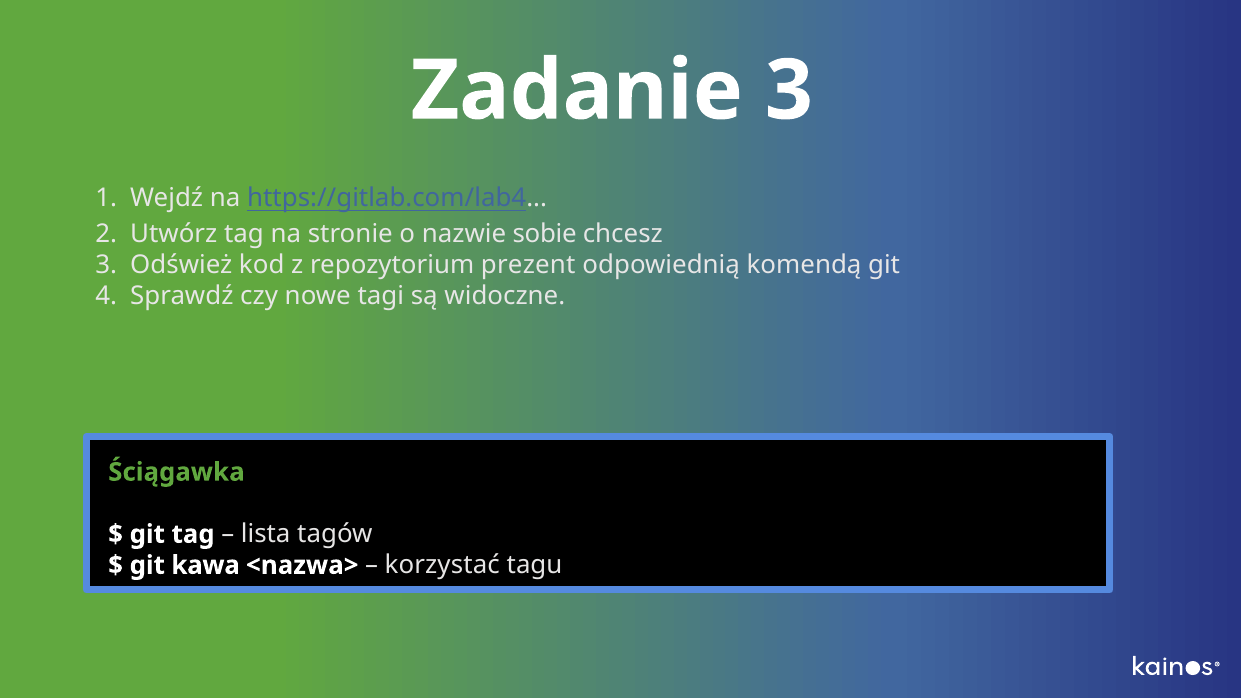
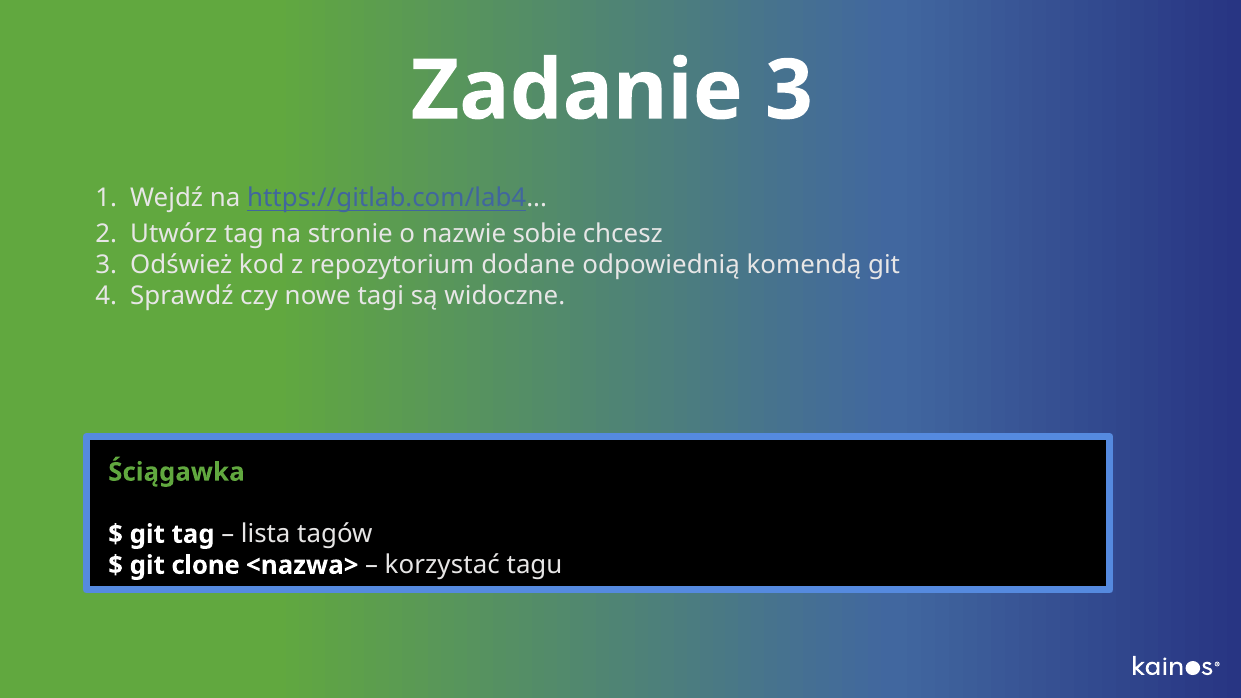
prezent: prezent -> dodane (528, 265)
kawa: kawa -> clone (206, 565)
